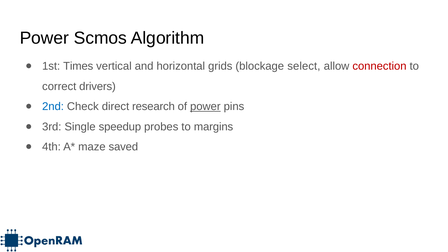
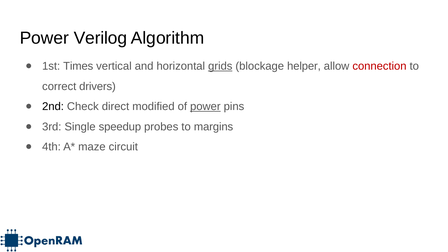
Scmos: Scmos -> Verilog (101, 38)
grids underline: none -> present (220, 66)
select: select -> helper (304, 66)
2nd colour: blue -> black (53, 107)
research: research -> modified (153, 107)
saved: saved -> circuit (123, 147)
